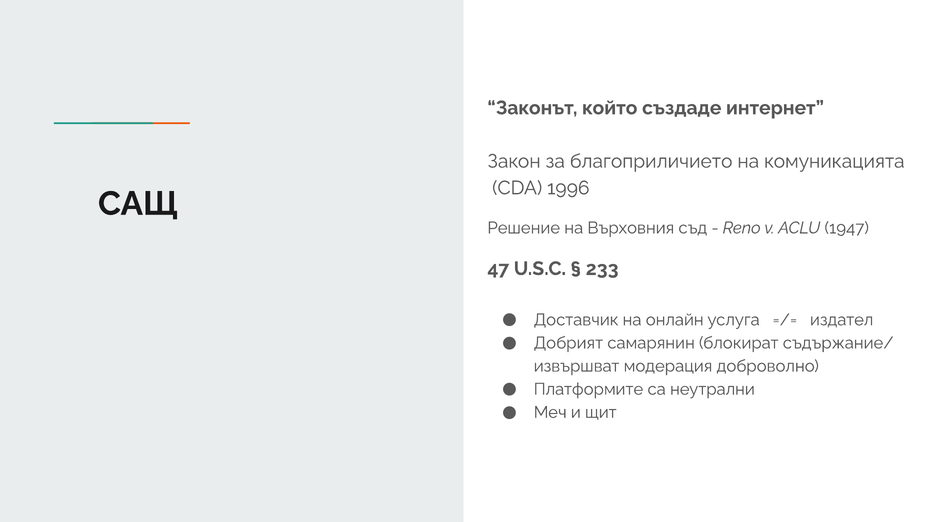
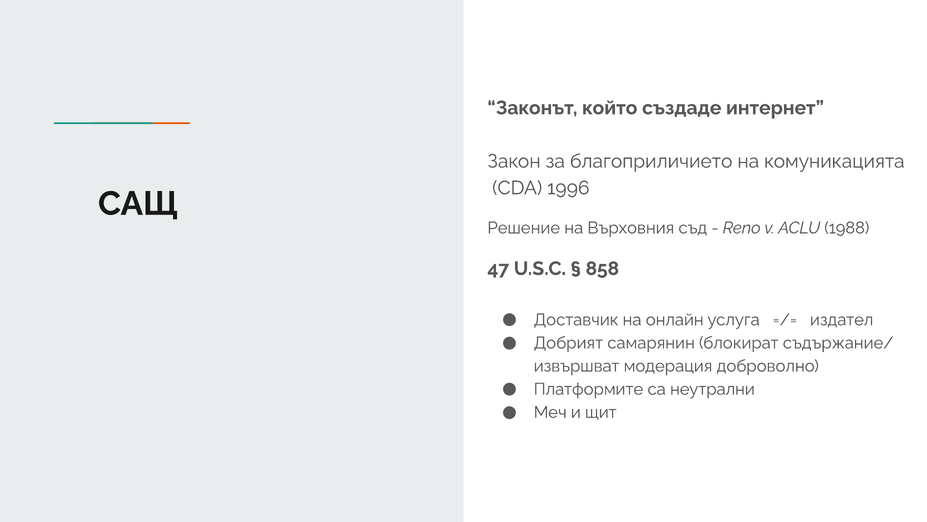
1947: 1947 -> 1988 (847, 228)
233: 233 -> 858 (602, 268)
